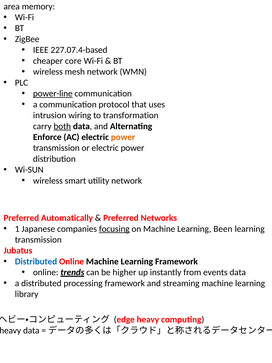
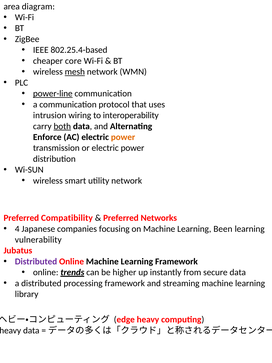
memory: memory -> diagram (38, 6)
227.07.4-based: 227.07.4-based -> 802.25.4-based (79, 50)
mesh underline: none -> present (75, 72)
transformation: transformation -> interoperability (131, 115)
Automatically: Automatically -> Compatibility (67, 218)
1: 1 -> 4 (17, 229)
focusing underline: present -> none (114, 229)
transmission: transmission -> vulnerability (38, 239)
Distributed colour: blue -> purple (36, 261)
events: events -> secure (215, 272)
